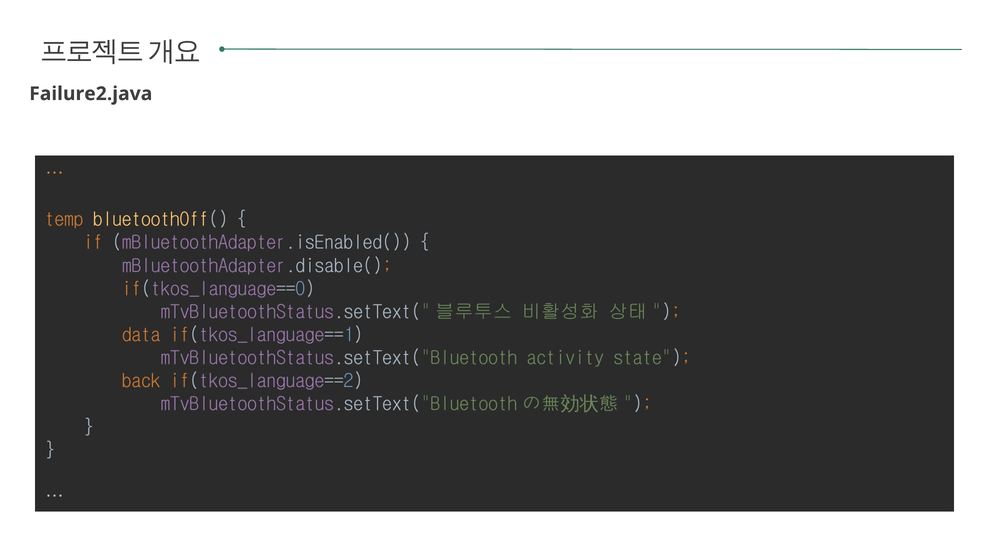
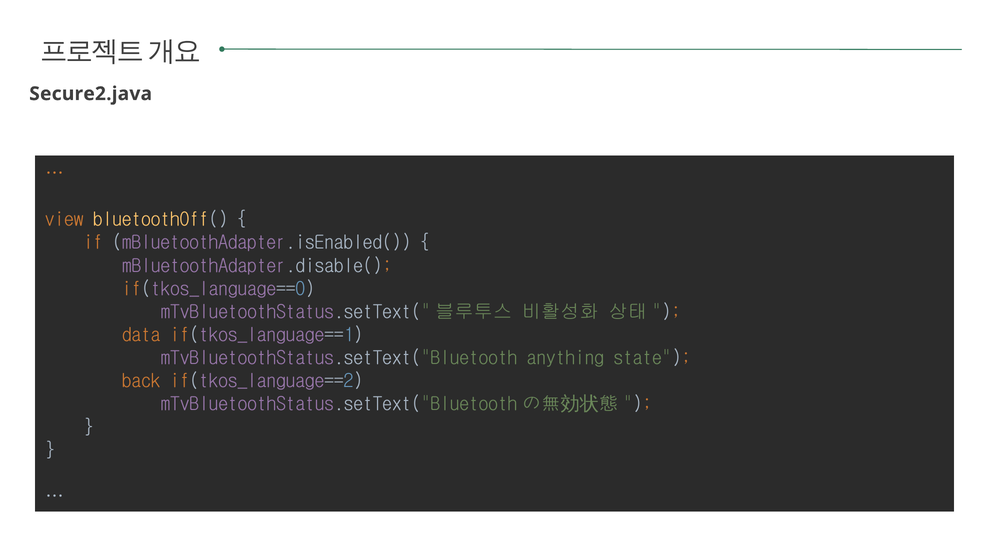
Failure2.java: Failure2.java -> Secure2.java (91, 94)
temp: temp -> view (64, 220)
activity: activity -> anything (565, 358)
